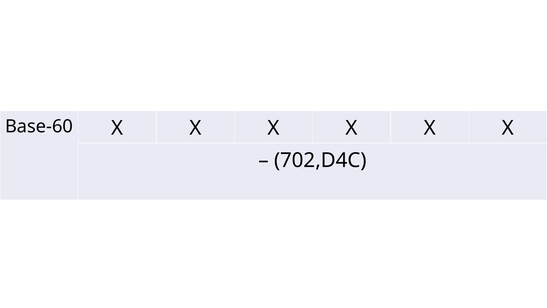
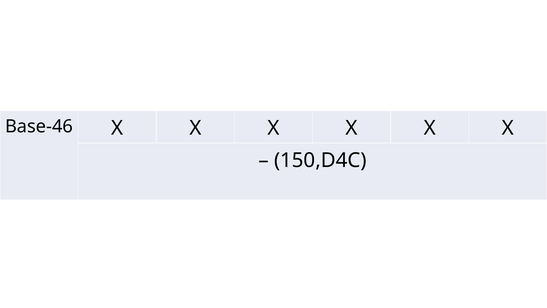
Base-60: Base-60 -> Base-46 (39, 126)
702,D4C: 702,D4C -> 150,D4C (320, 160)
